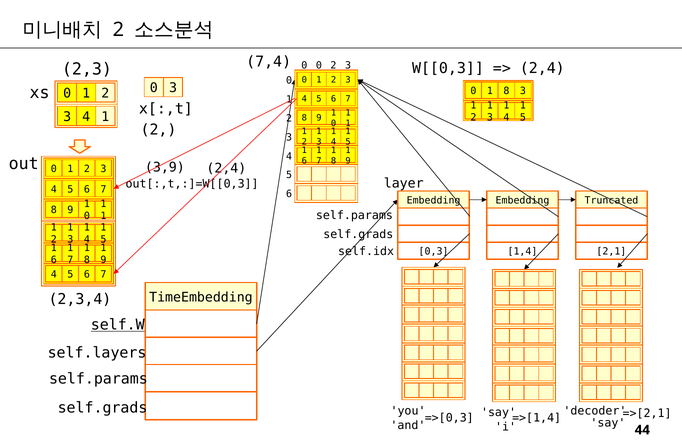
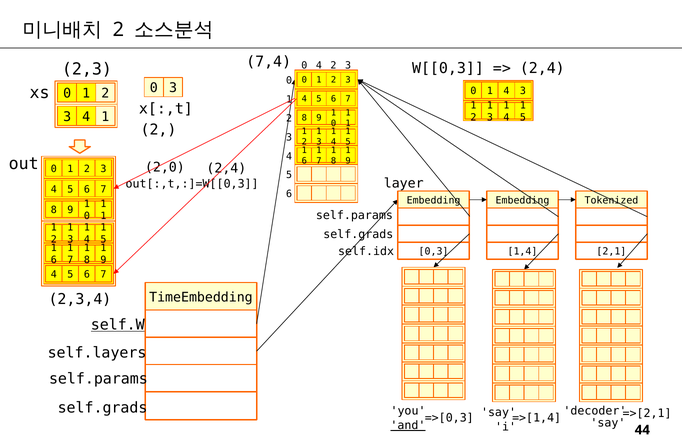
0 0: 0 -> 4 (319, 65)
0 1 8: 8 -> 4 (506, 91)
3,9: 3,9 -> 2,0 (165, 167)
Truncated: Truncated -> Tokenized (611, 200)
and underline: none -> present (408, 426)
